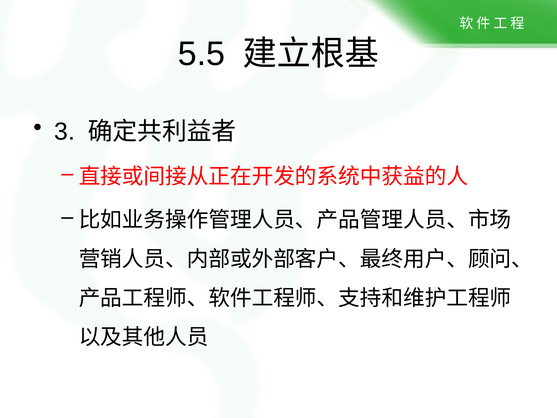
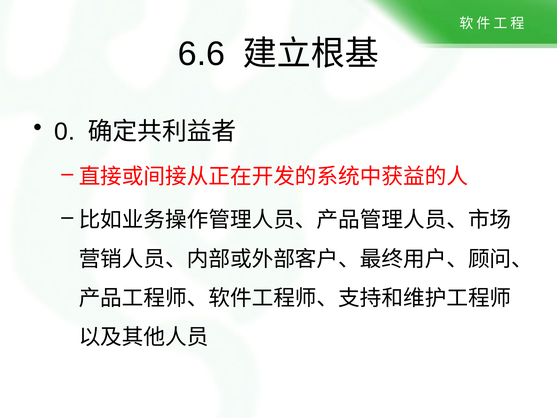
5.5: 5.5 -> 6.6 (202, 54)
3: 3 -> 0 (65, 132)
